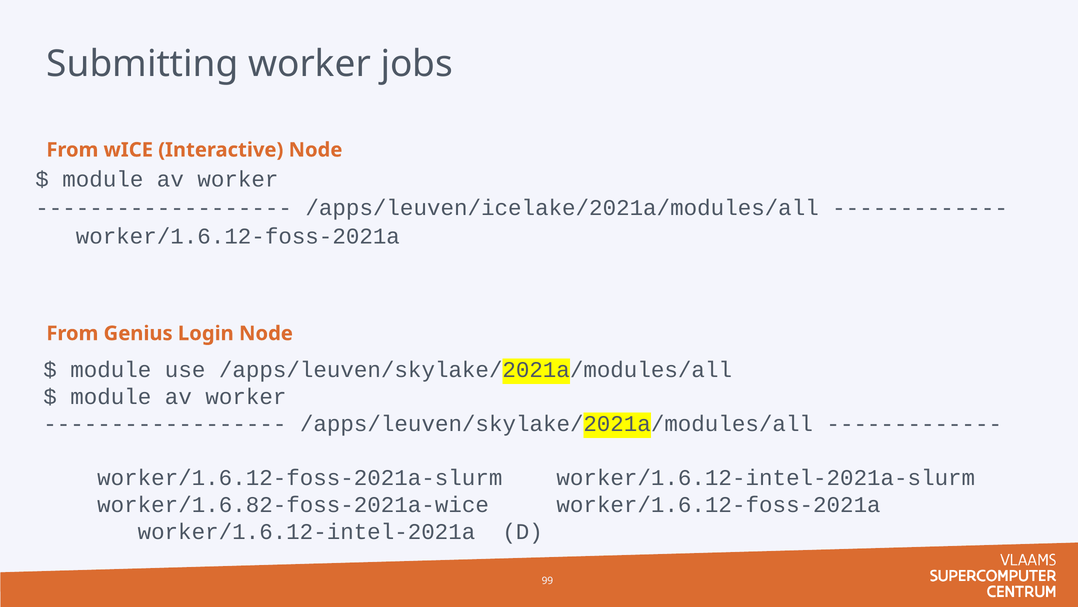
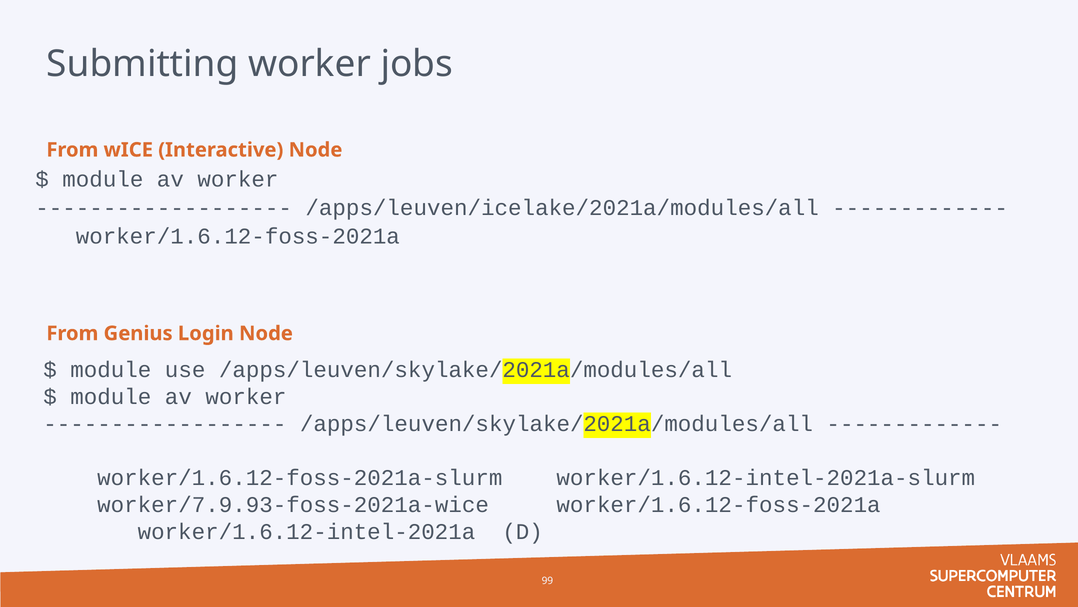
worker/1.6.82-foss-2021a-wice: worker/1.6.82-foss-2021a-wice -> worker/7.9.93-foss-2021a-wice (293, 504)
